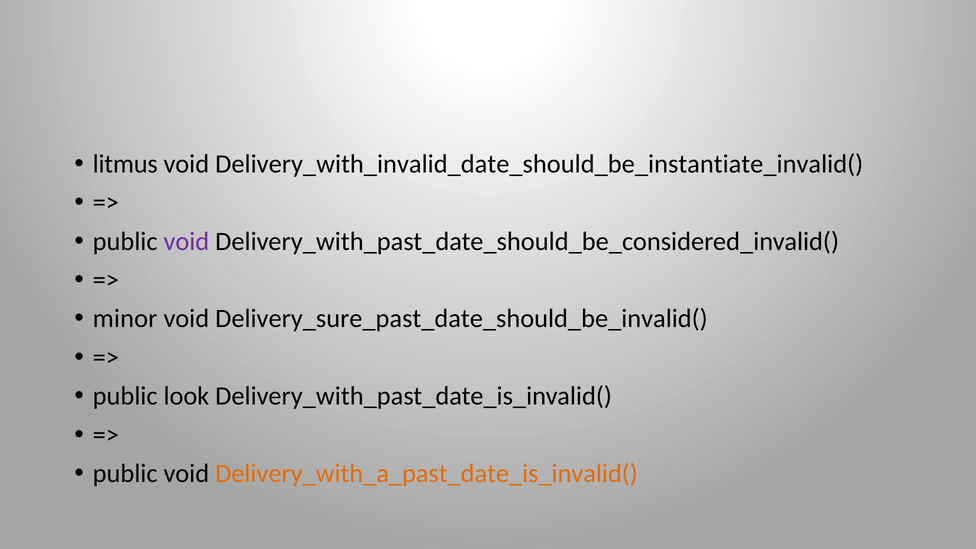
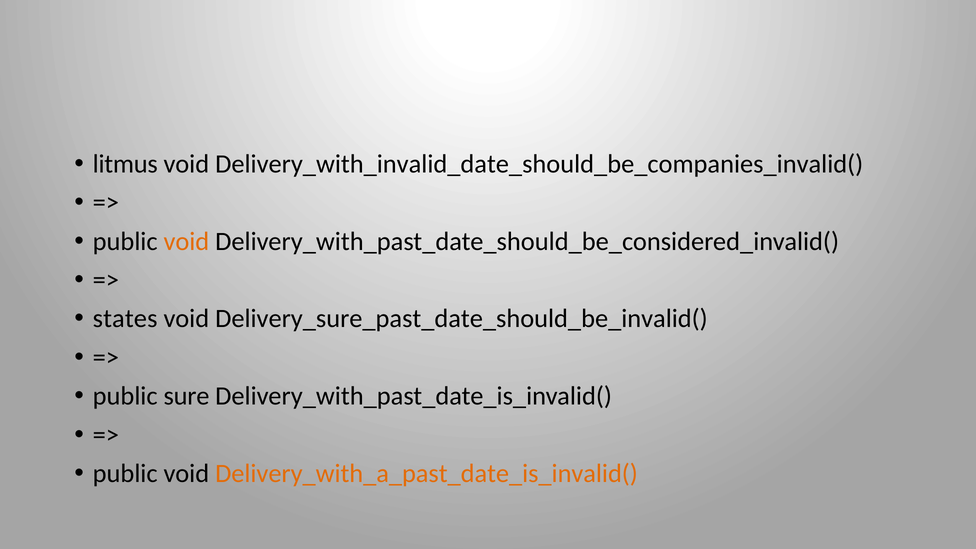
Delivery_with_invalid_date_should_be_instantiate_invalid(: Delivery_with_invalid_date_should_be_instantiate_invalid( -> Delivery_with_invalid_date_should_be_companies_invalid( (539, 164)
void colour: purple -> orange (186, 241)
minor: minor -> states (125, 319)
look: look -> sure (186, 396)
